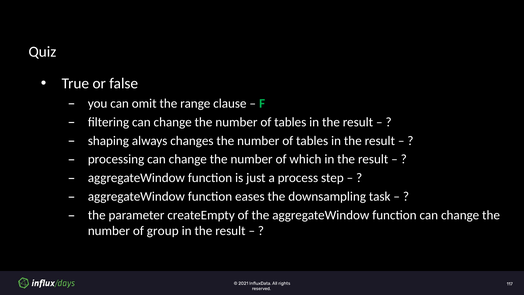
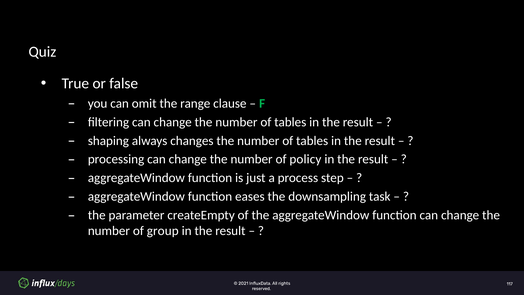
which: which -> policy (305, 159)
